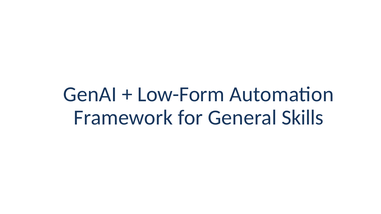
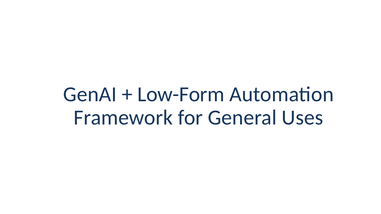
Skills: Skills -> Uses (302, 118)
